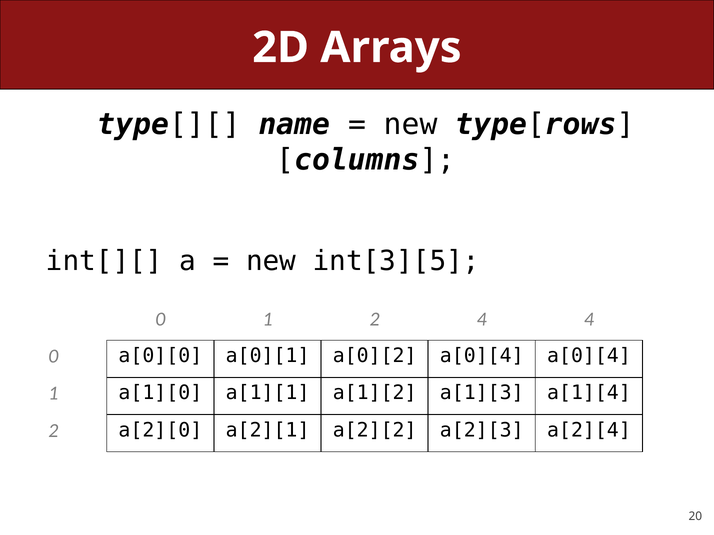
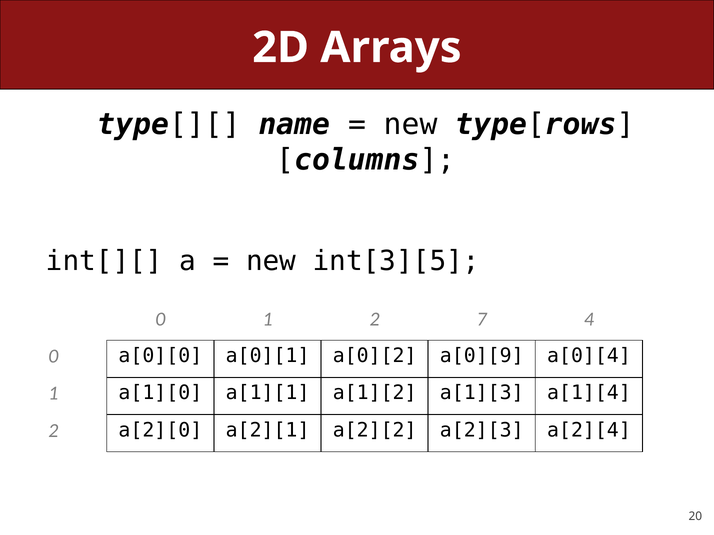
2 4: 4 -> 7 (482, 319)
a[0][2 a[0][4: a[0][4 -> a[0][9 (482, 356)
